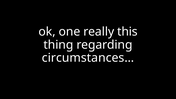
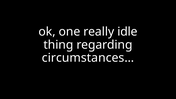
this: this -> idle (127, 32)
